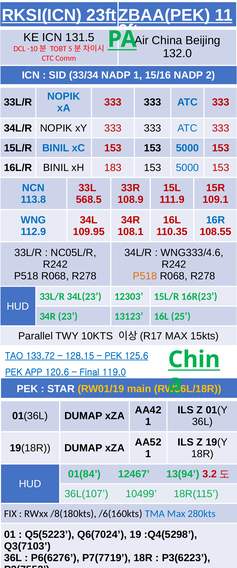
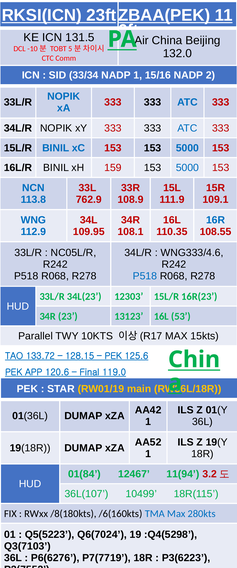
183: 183 -> 159 (113, 167)
568.5: 568.5 -> 762.9 (89, 199)
P518 colour: orange -> blue (145, 275)
25: 25 -> 53 (181, 316)
13(94: 13(94 -> 11(94 (183, 473)
